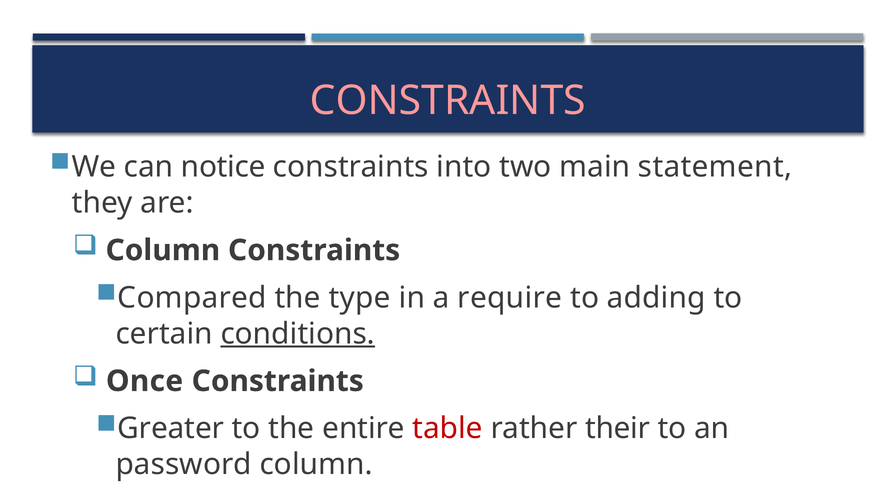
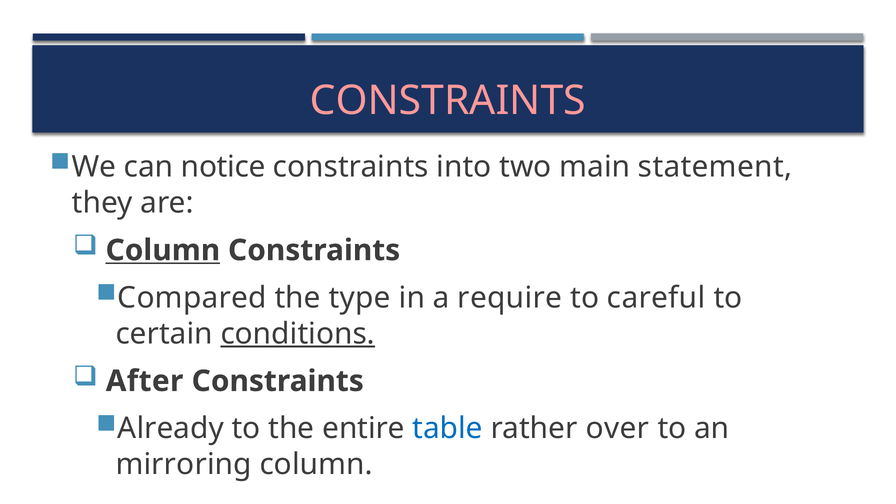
Column underline: none -> present (163, 250)
adding: adding -> careful (656, 298)
Once: Once -> After (145, 381)
Greater: Greater -> Already (171, 429)
table colour: red -> blue (448, 429)
their: their -> over (617, 429)
password: password -> mirroring (184, 464)
